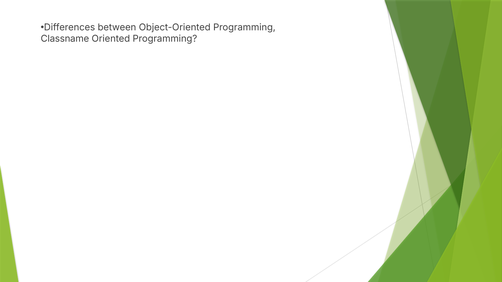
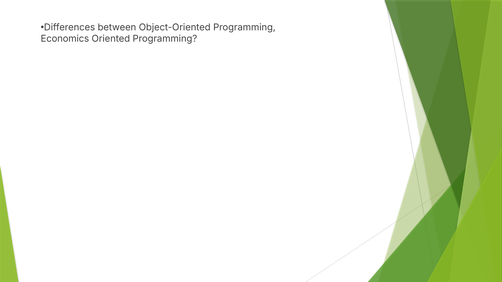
Classname: Classname -> Economics (65, 39)
